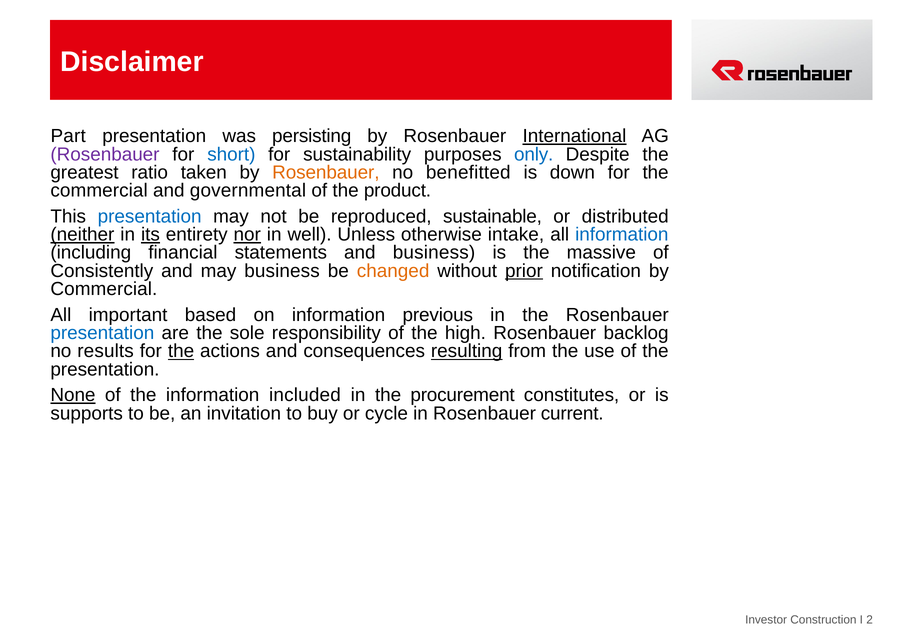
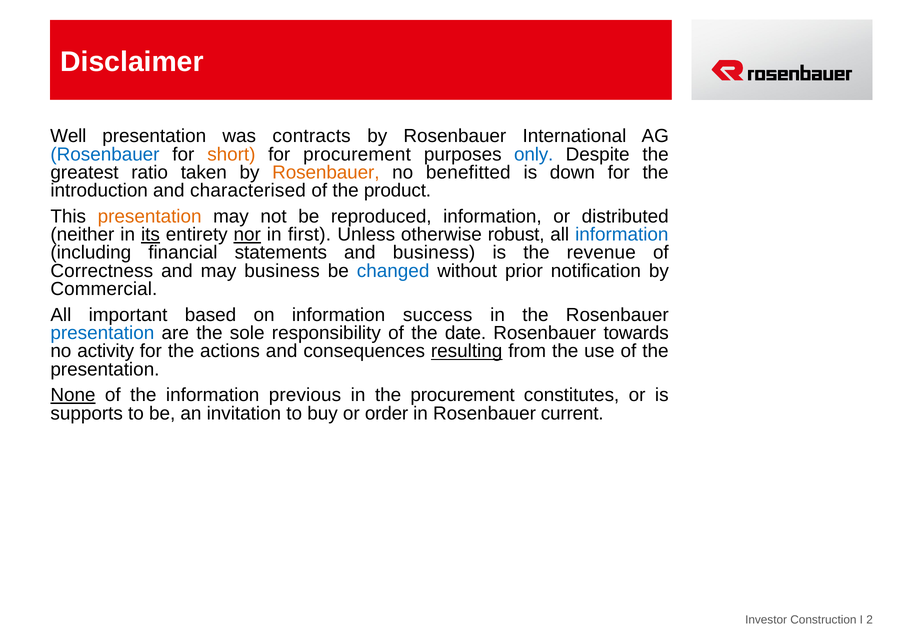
Part: Part -> Well (68, 136)
persisting: persisting -> contracts (312, 136)
International underline: present -> none (574, 136)
Rosenbauer colour: purple -> blue (105, 154)
short colour: blue -> orange (231, 154)
for sustainability: sustainability -> procurement (357, 154)
commercial: commercial -> introduction (99, 191)
governmental: governmental -> characterised (248, 191)
presentation colour: blue -> orange (150, 216)
reproduced sustainable: sustainable -> information (492, 216)
neither underline: present -> none (82, 235)
well: well -> first (309, 235)
intake: intake -> robust (516, 235)
massive: massive -> revenue (601, 253)
Consistently: Consistently -> Correctness (102, 271)
changed colour: orange -> blue (393, 271)
prior underline: present -> none (524, 271)
previous: previous -> success (438, 315)
high: high -> date (466, 333)
backlog: backlog -> towards (636, 333)
results: results -> activity (106, 351)
the underline: present -> none (181, 351)
included: included -> previous (305, 395)
cycle: cycle -> order (387, 413)
